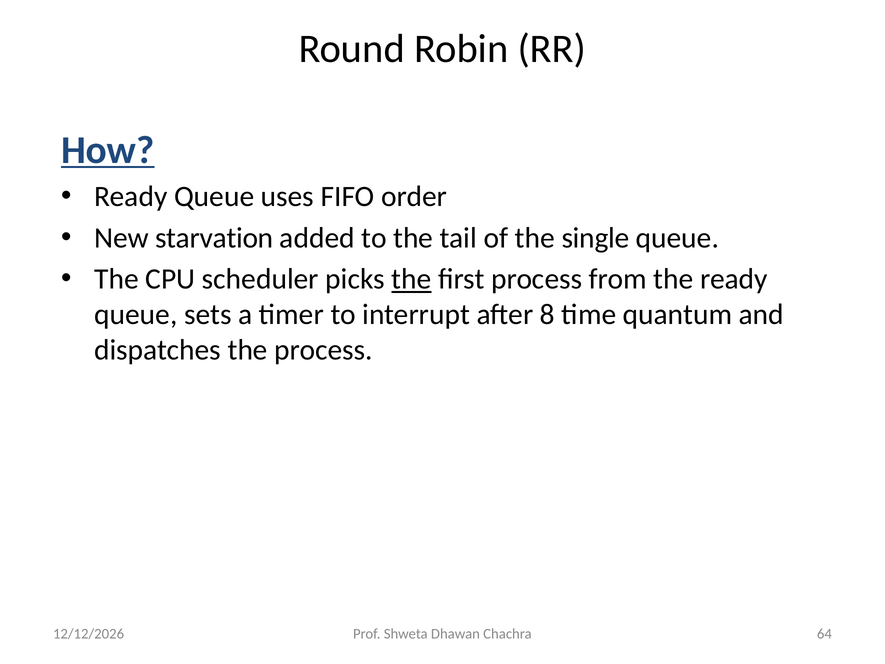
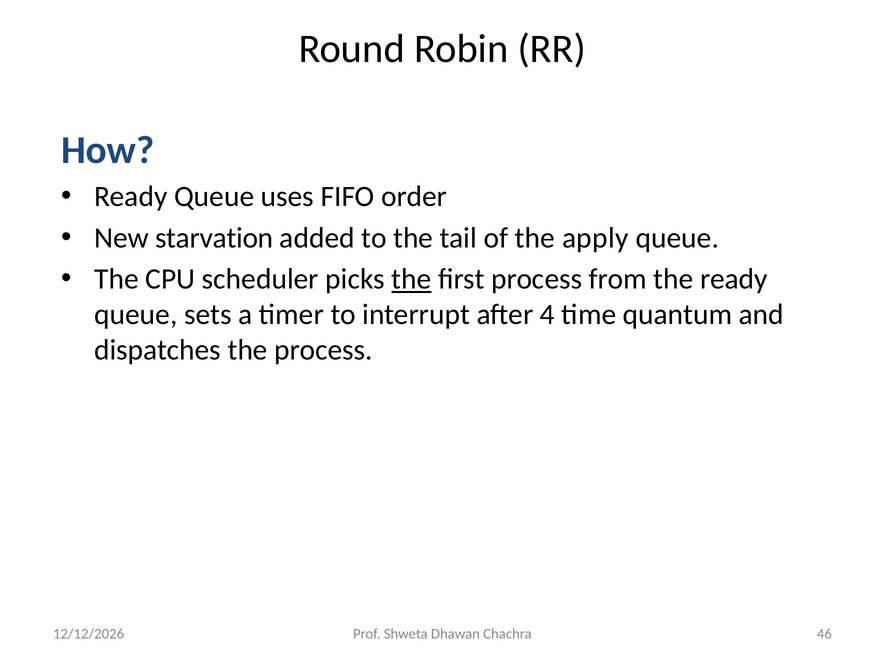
How underline: present -> none (108, 150)
single: single -> apply (595, 238)
8: 8 -> 4 (547, 315)
64: 64 -> 46 (824, 634)
